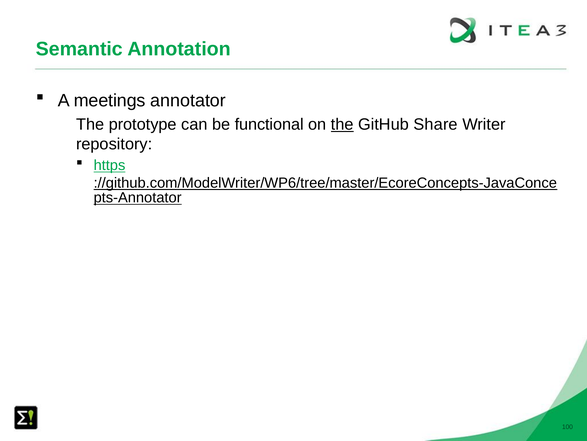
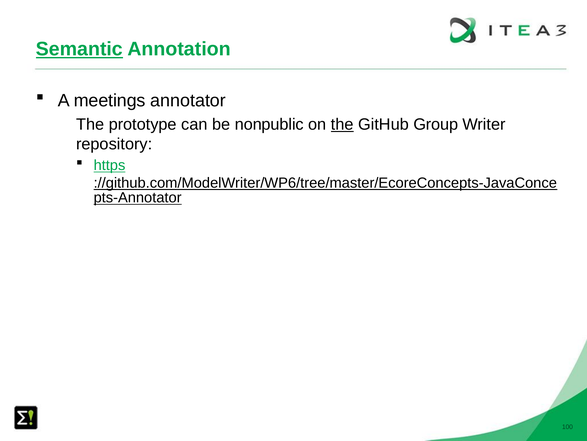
Semantic underline: none -> present (79, 49)
functional: functional -> nonpublic (269, 124)
Share: Share -> Group (436, 124)
